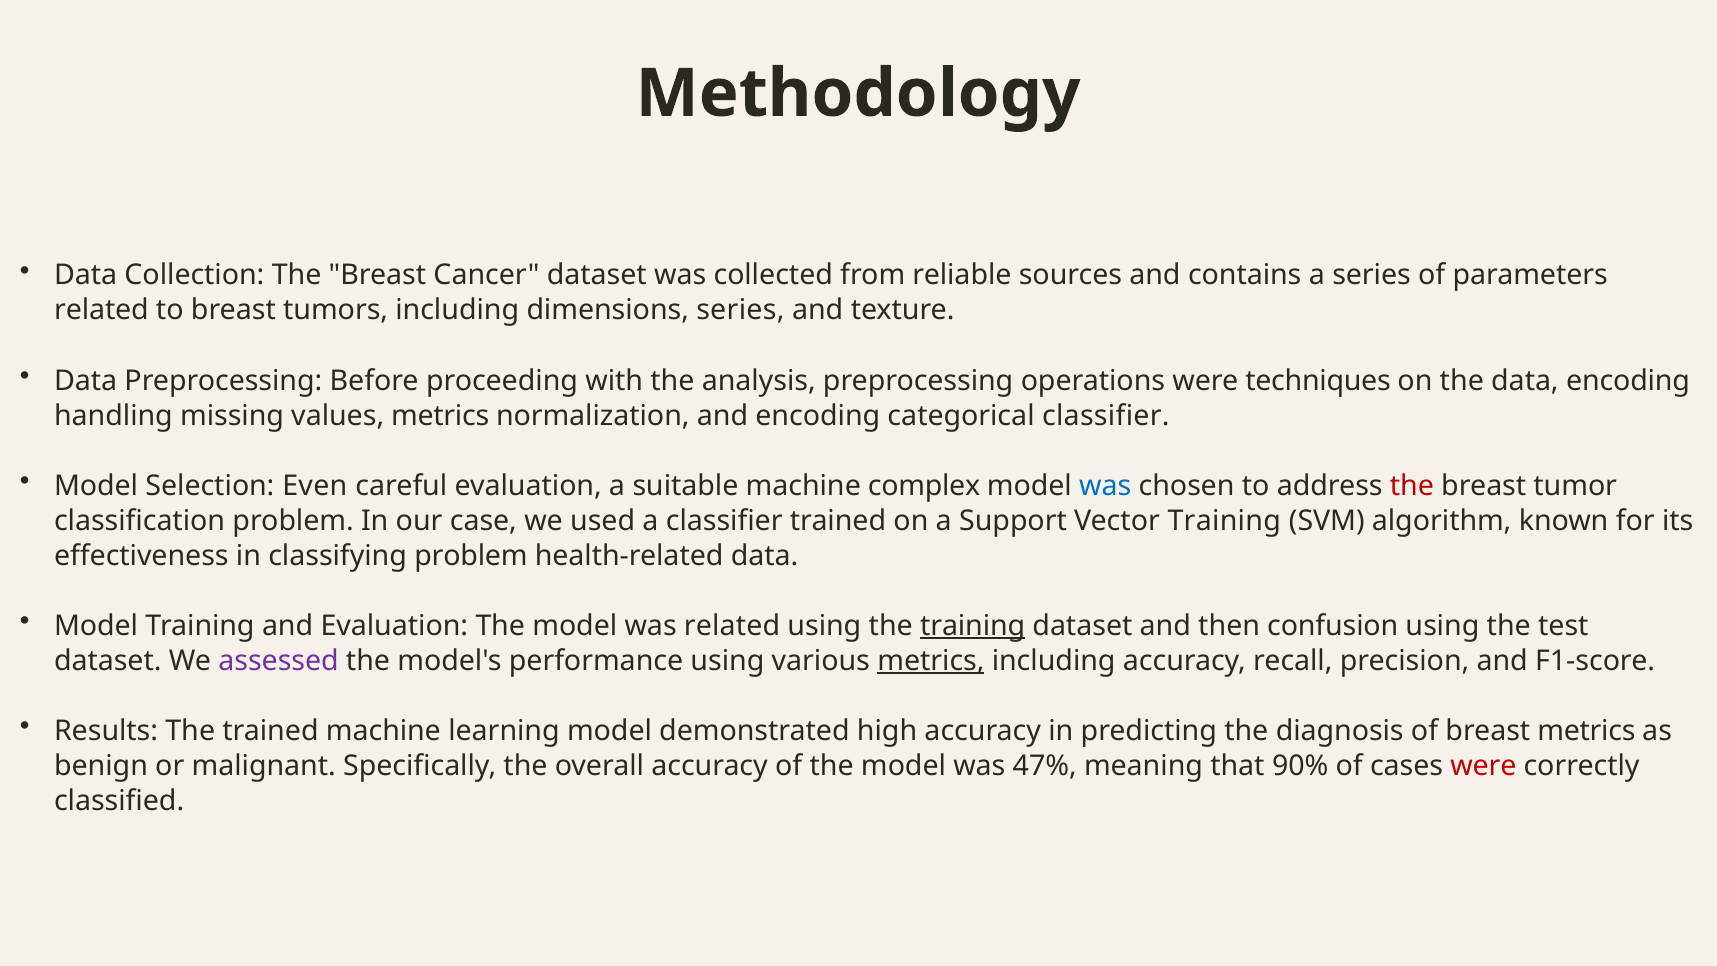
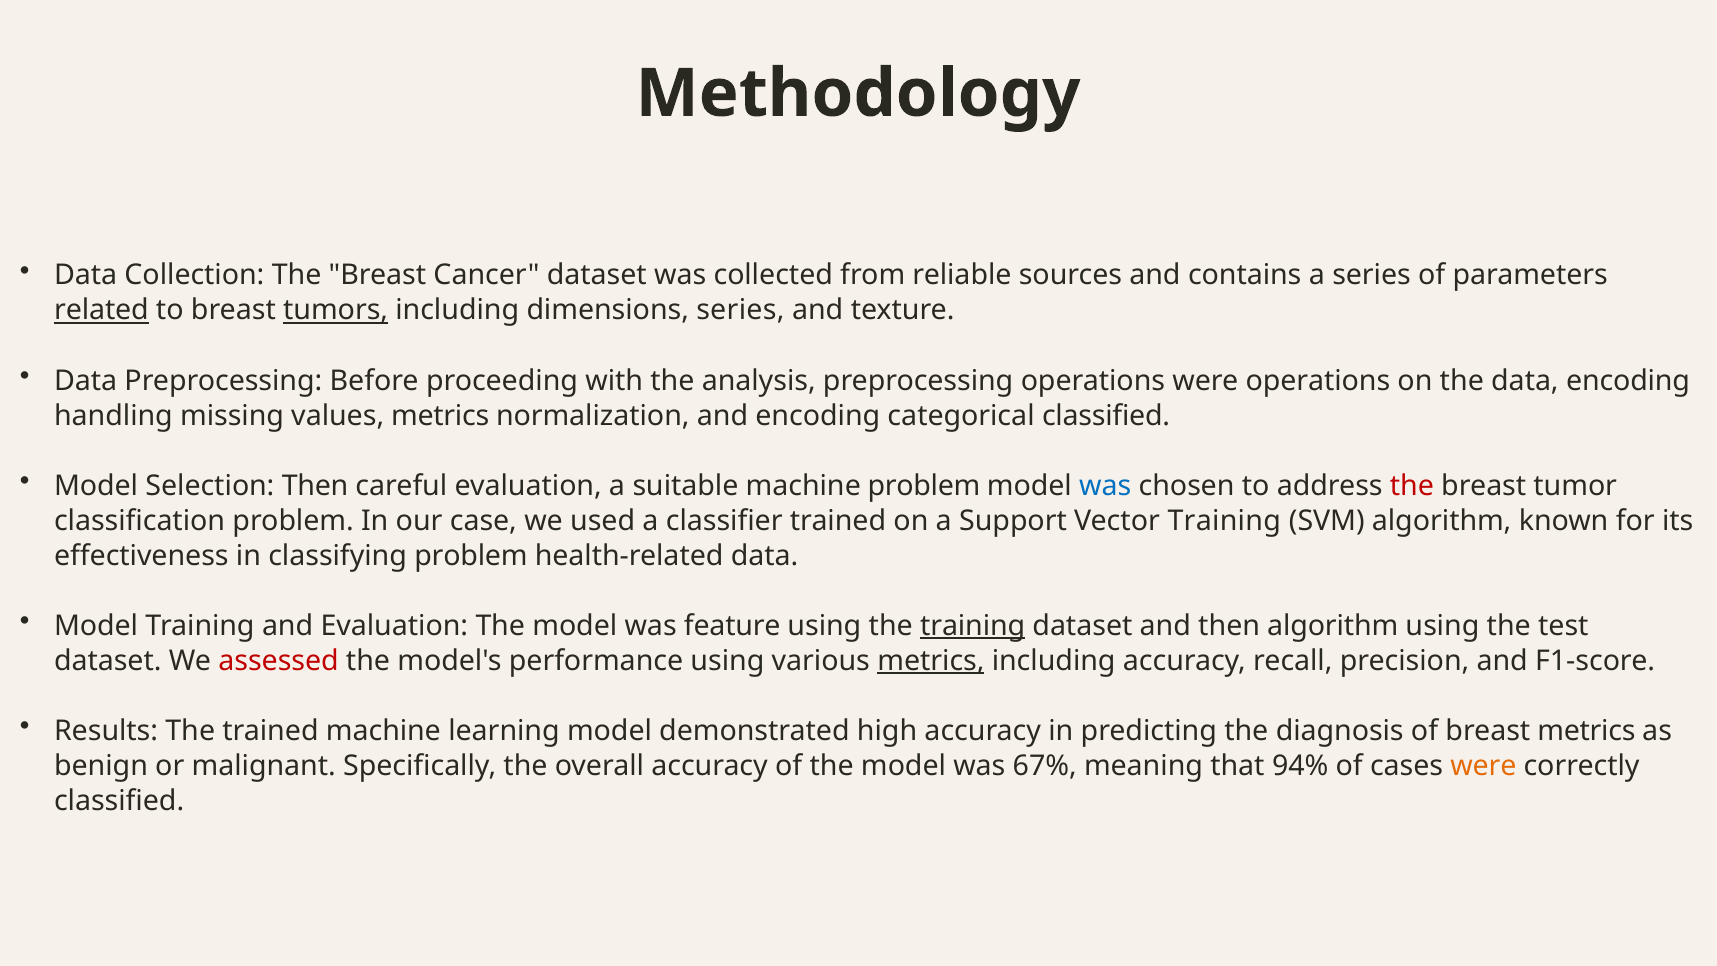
related underline: none -> present (101, 310)
tumors underline: none -> present (336, 310)
were techniques: techniques -> operations (1318, 381)
categorical classifier: classifier -> classified (1106, 416)
Selection Even: Even -> Then (315, 486)
machine complex: complex -> problem (924, 486)
was related: related -> feature (732, 626)
then confusion: confusion -> algorithm (1333, 626)
assessed colour: purple -> red (279, 661)
47%: 47% -> 67% (1045, 766)
90%: 90% -> 94% (1300, 766)
were colour: red -> orange (1483, 766)
